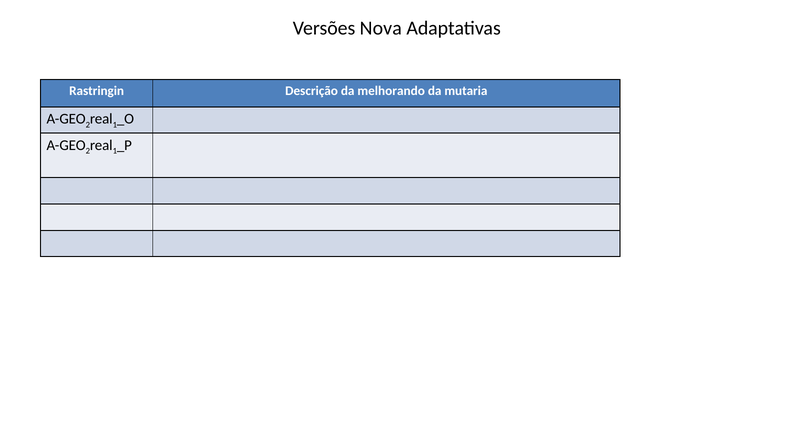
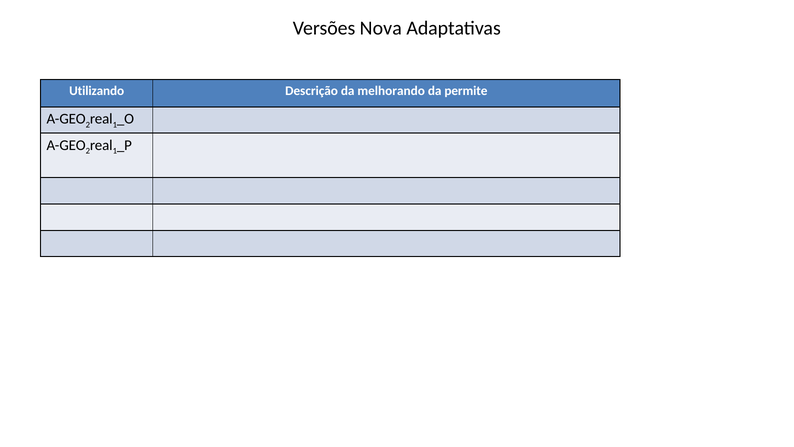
Rastringin: Rastringin -> Utilizando (97, 91)
mutaria: mutaria -> permite (466, 91)
